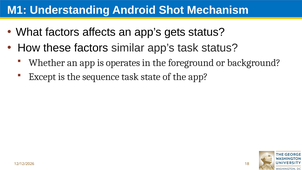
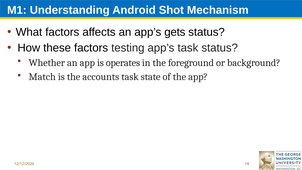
similar: similar -> testing (128, 48)
Except: Except -> Match (42, 77)
sequence: sequence -> accounts (101, 77)
